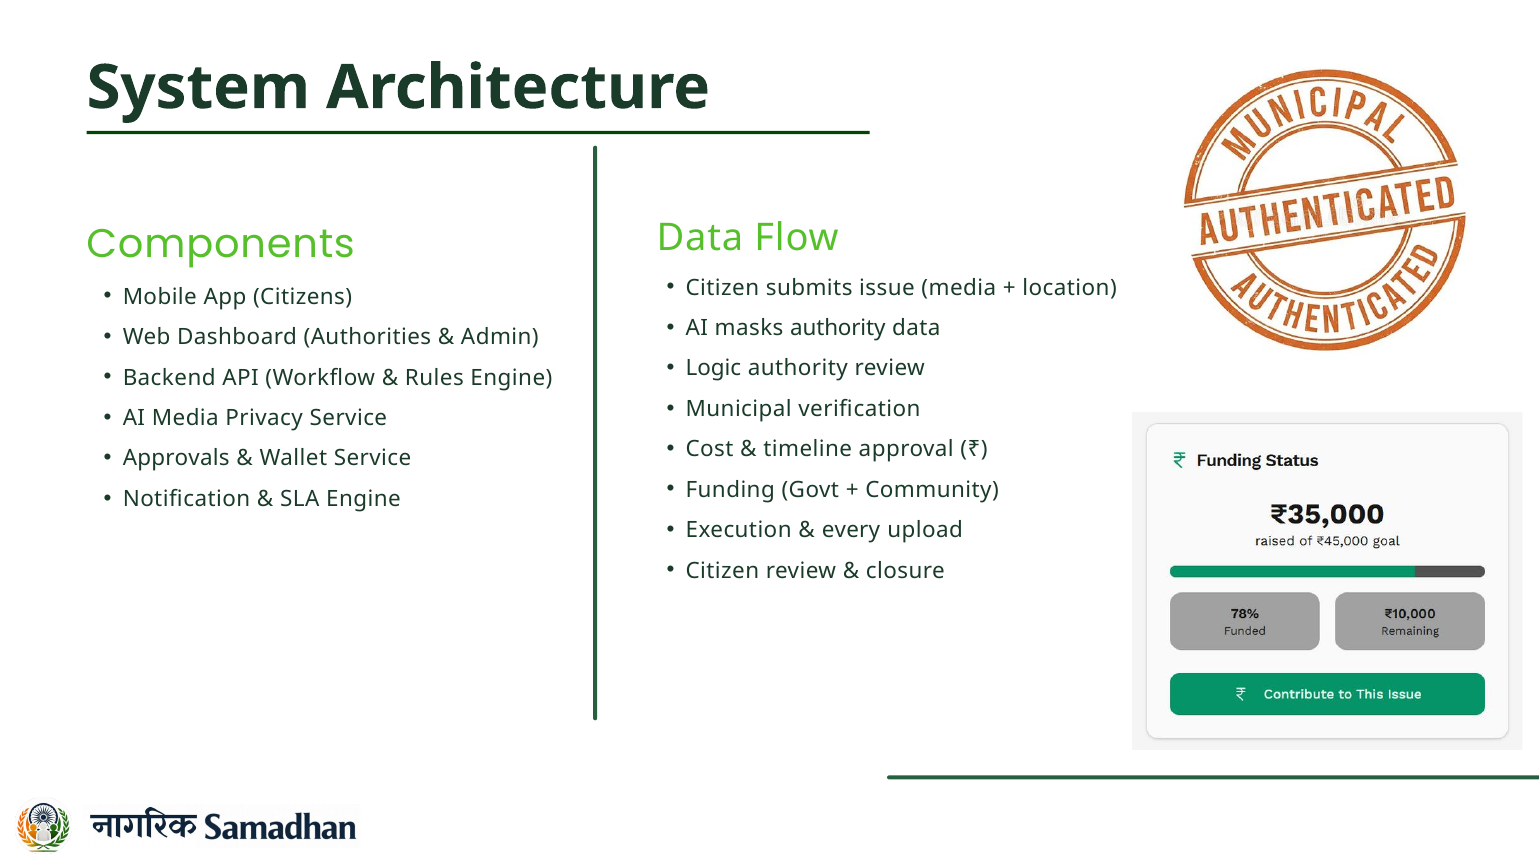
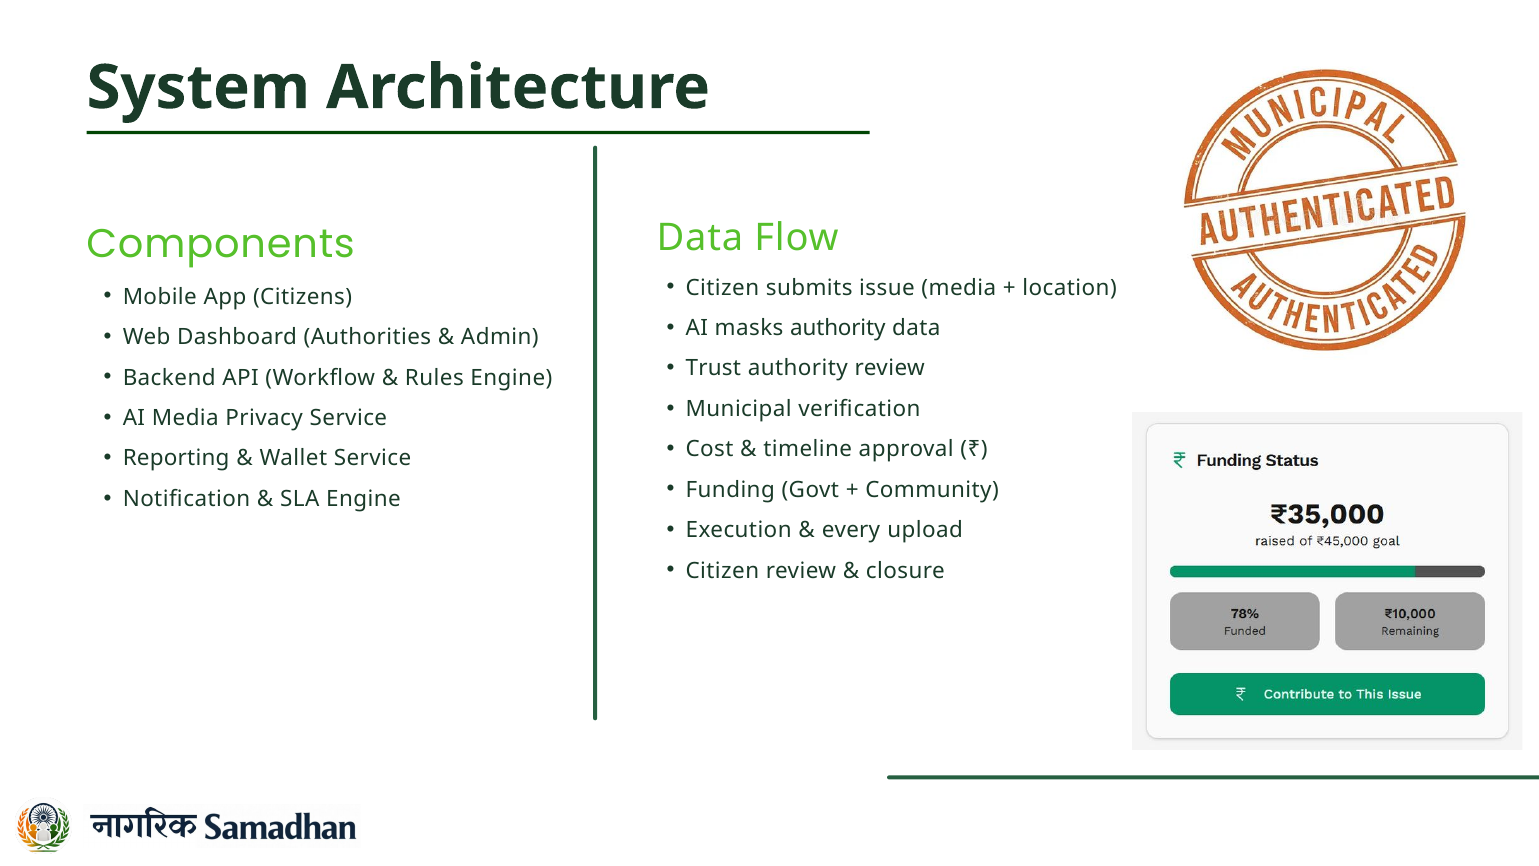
Logic: Logic -> Trust (713, 368)
Approvals: Approvals -> Reporting (176, 458)
